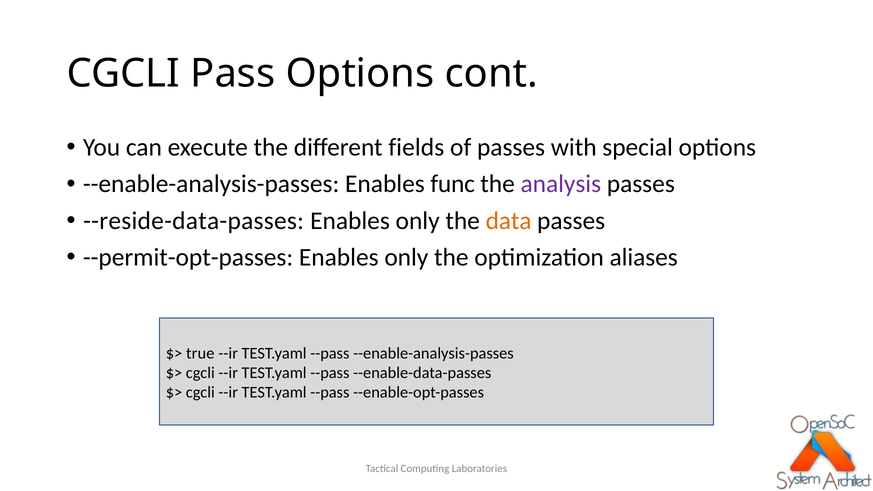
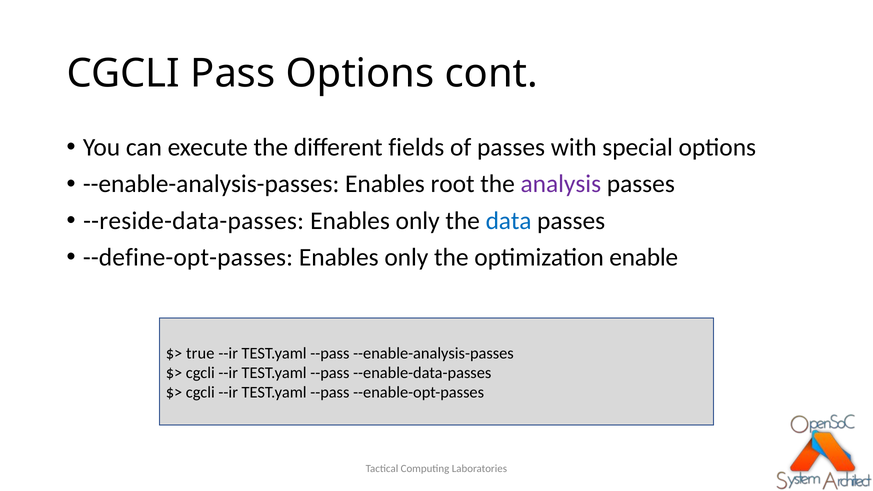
func: func -> root (453, 184)
data colour: orange -> blue (509, 221)
--permit-opt-passes: --permit-opt-passes -> --define-opt-passes (188, 257)
aliases: aliases -> enable (644, 257)
